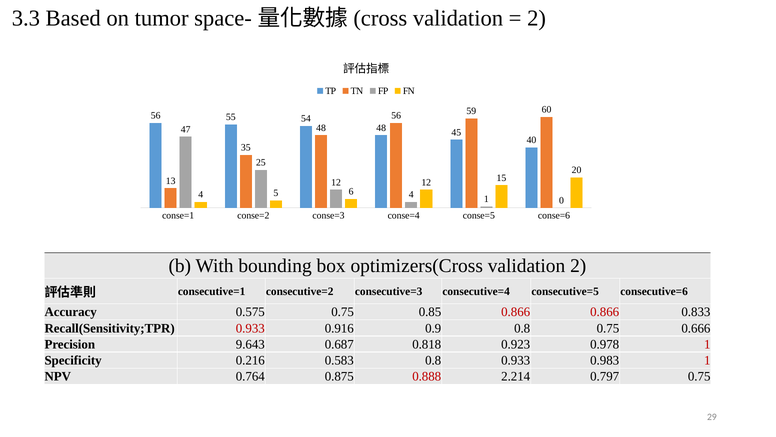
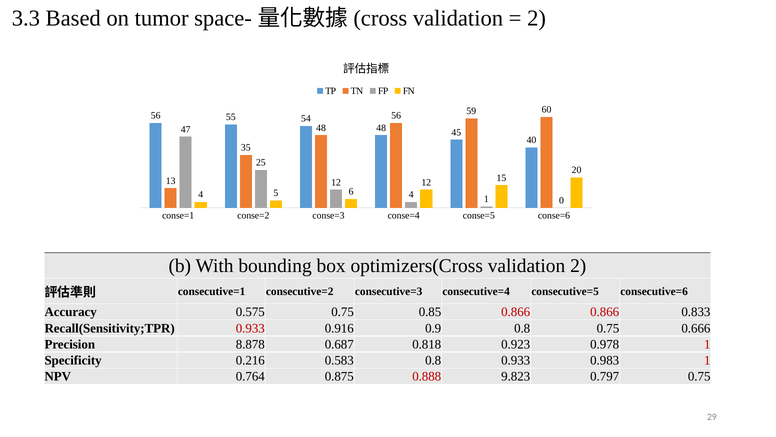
9.643: 9.643 -> 8.878 (250, 344)
2.214: 2.214 -> 9.823 (516, 376)
